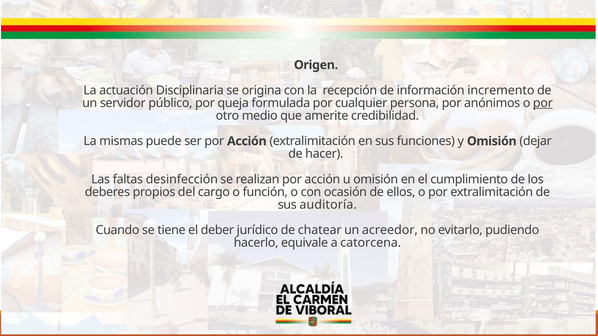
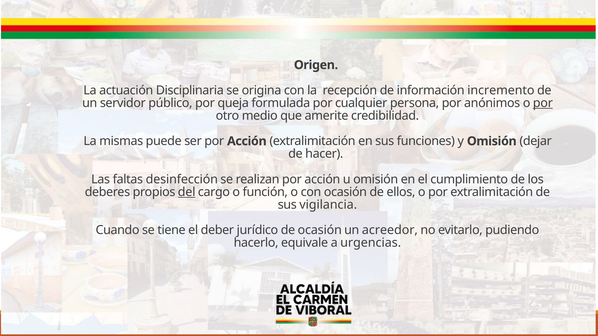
del underline: none -> present (187, 192)
auditoría: auditoría -> vigilancia (328, 205)
de chatear: chatear -> ocasión (320, 230)
catorcena: catorcena -> urgencias (371, 243)
